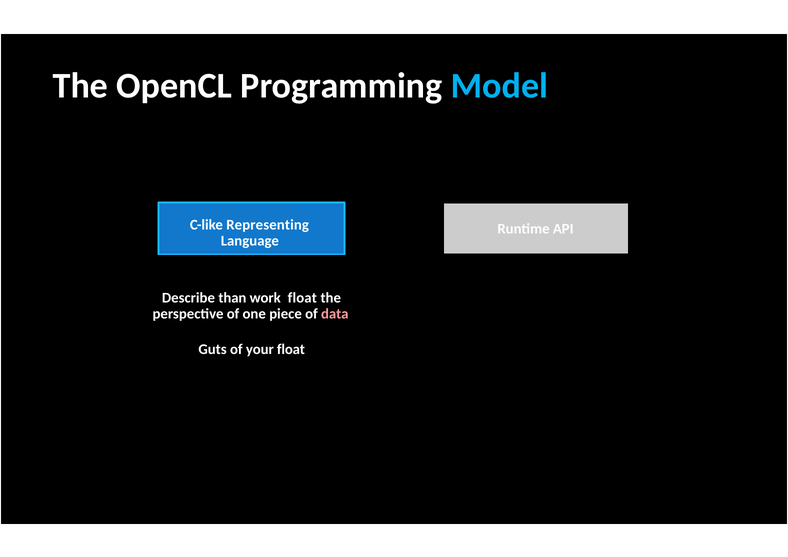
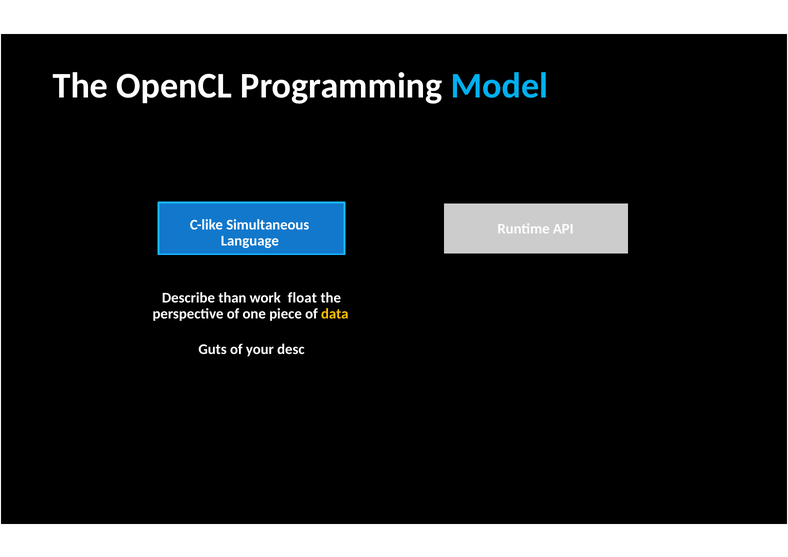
Representing: Representing -> Simultaneous (268, 225)
data colour: pink -> yellow (335, 314)
your float: float -> desc (291, 349)
